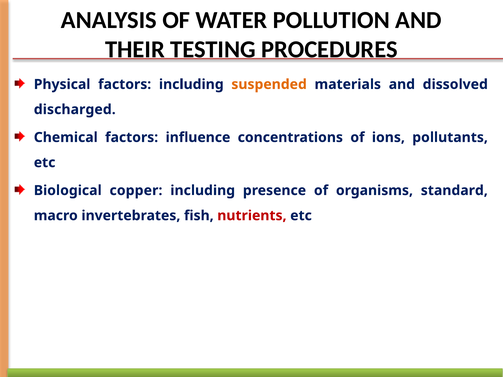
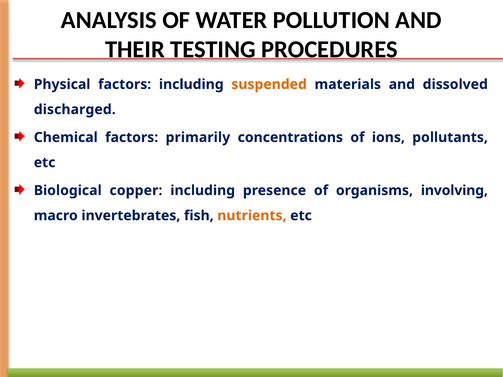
influence: influence -> primarily (198, 137)
standard: standard -> involving (454, 191)
nutrients colour: red -> orange (252, 216)
